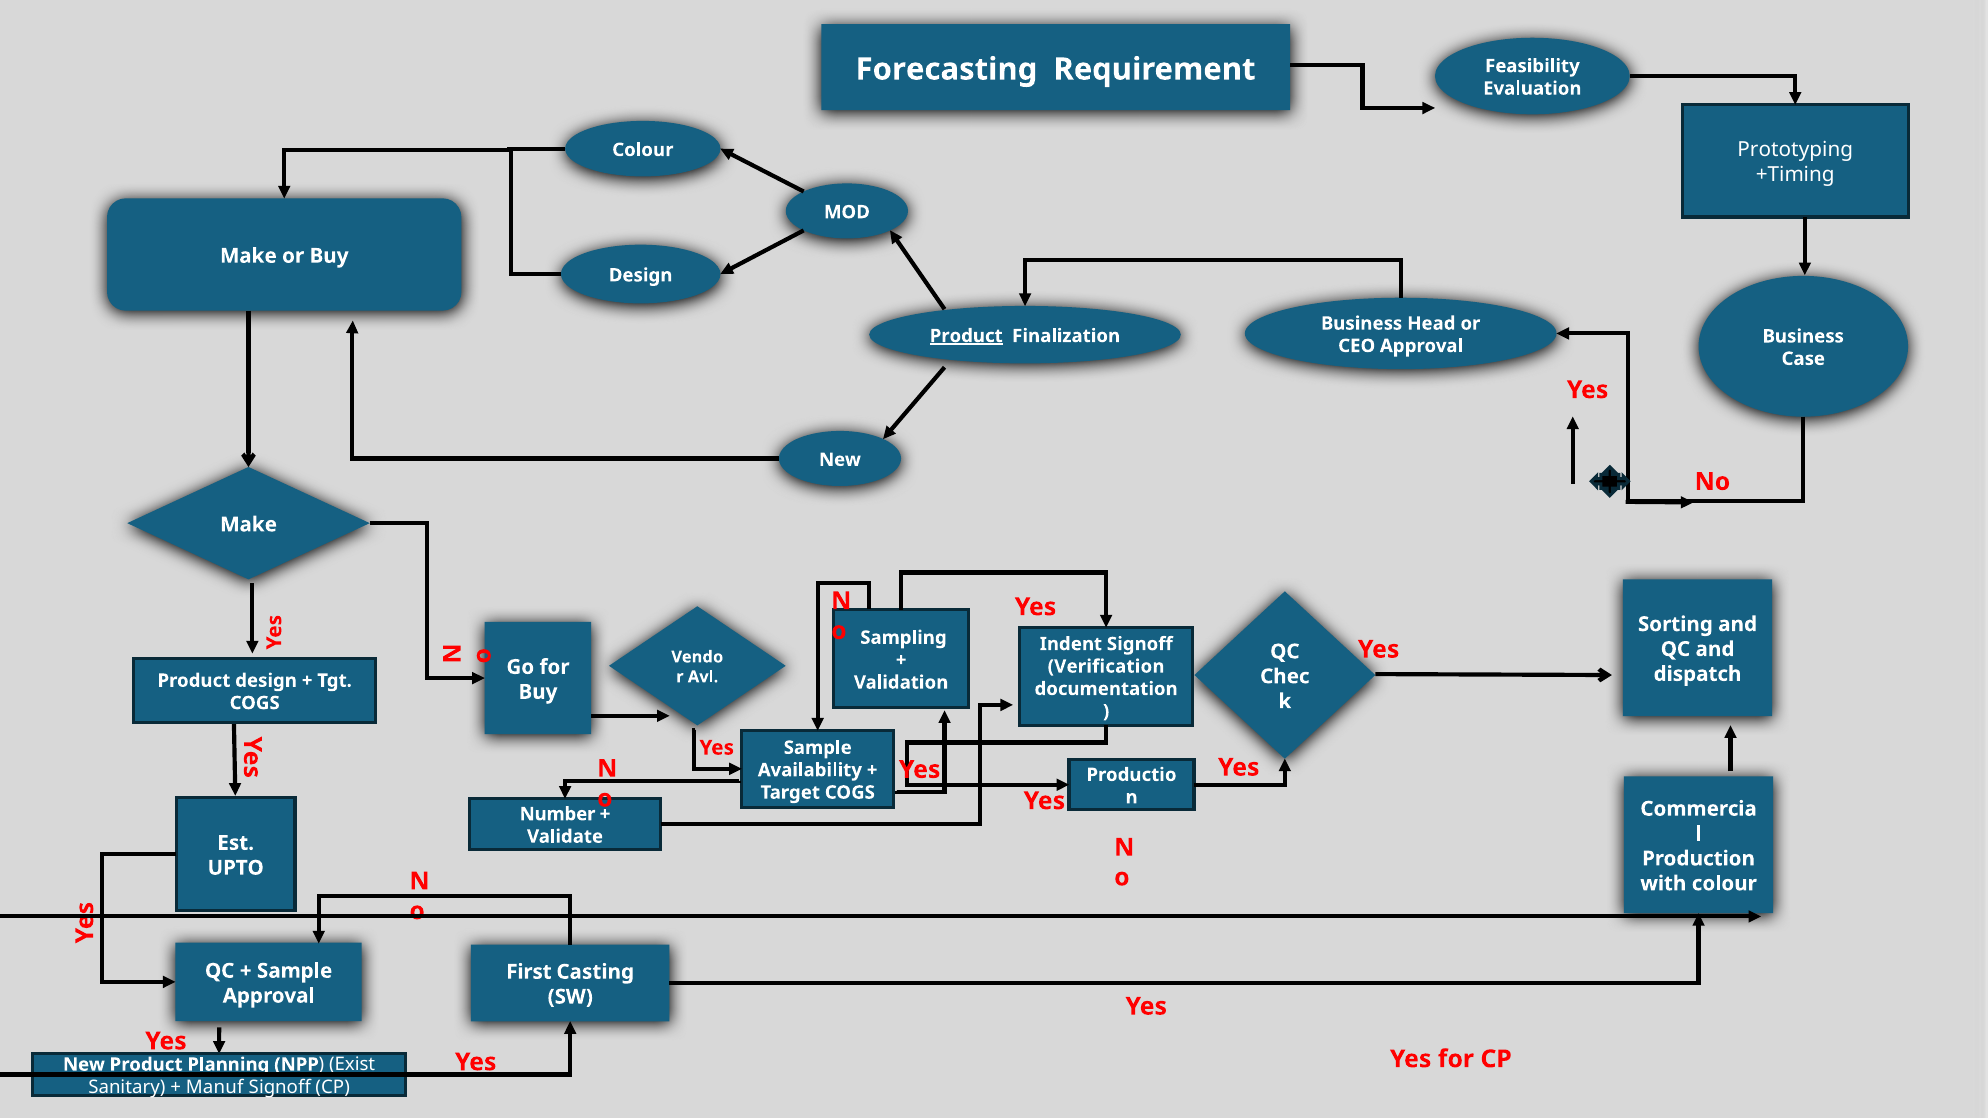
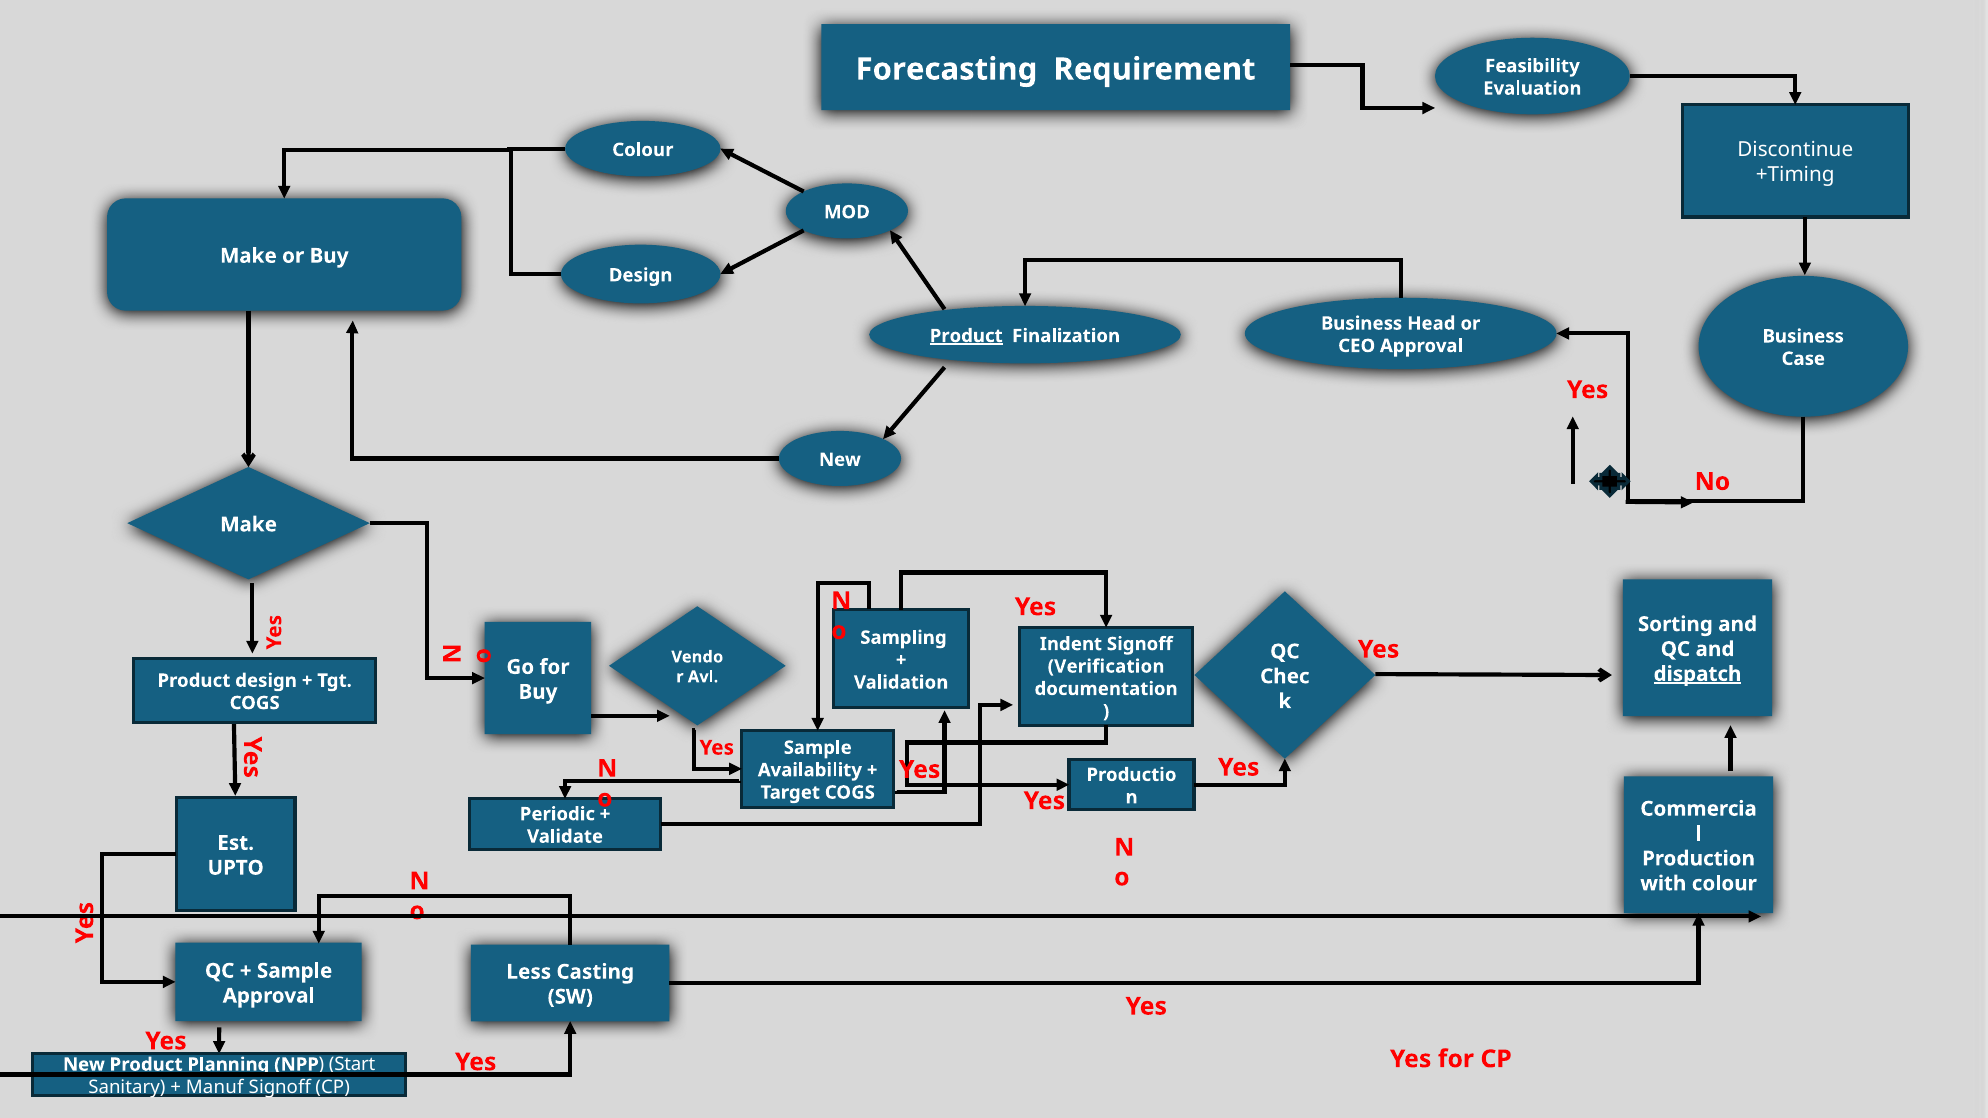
Prototyping: Prototyping -> Discontinue (1795, 150)
dispatch underline: none -> present (1698, 674)
Number: Number -> Periodic (557, 814)
First: First -> Less (529, 972)
Exist: Exist -> Start (352, 1065)
